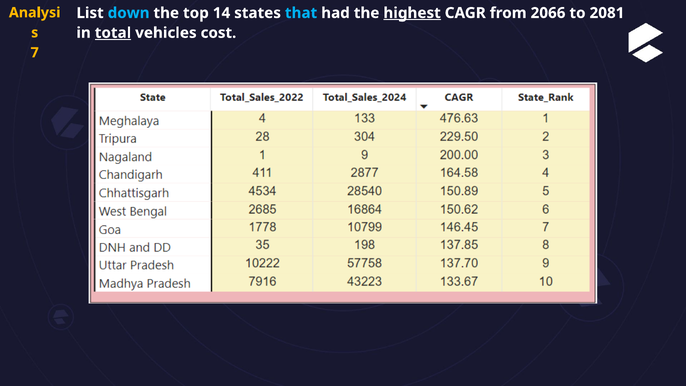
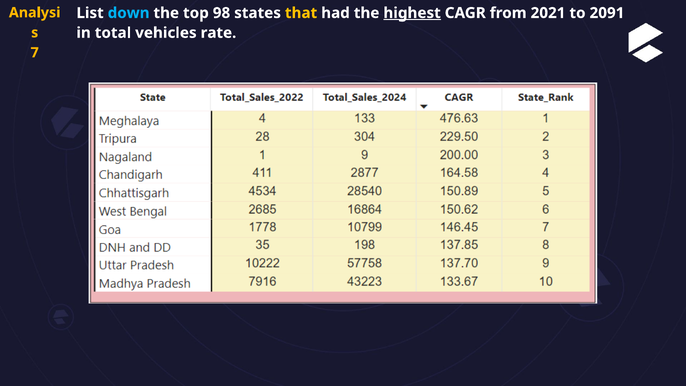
14: 14 -> 98 (221, 13)
that colour: light blue -> yellow (301, 13)
2066: 2066 -> 2021 (548, 13)
2081: 2081 -> 2091 (607, 13)
total underline: present -> none (113, 33)
cost: cost -> rate (218, 33)
